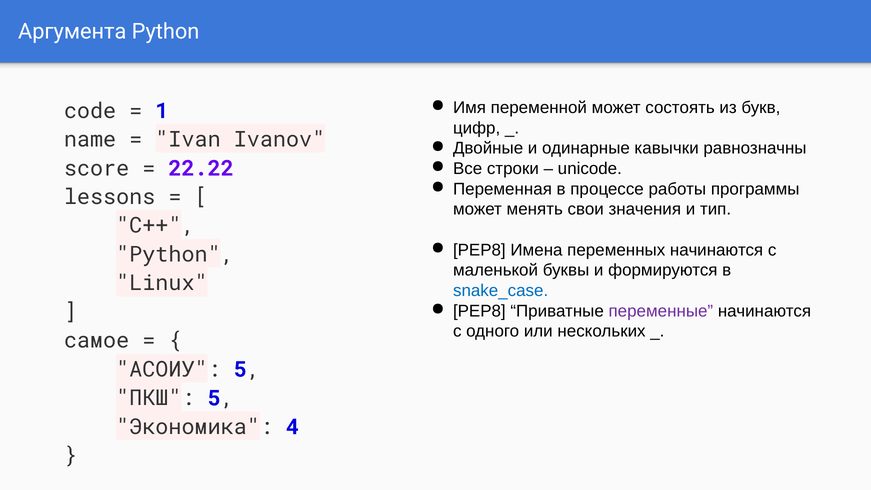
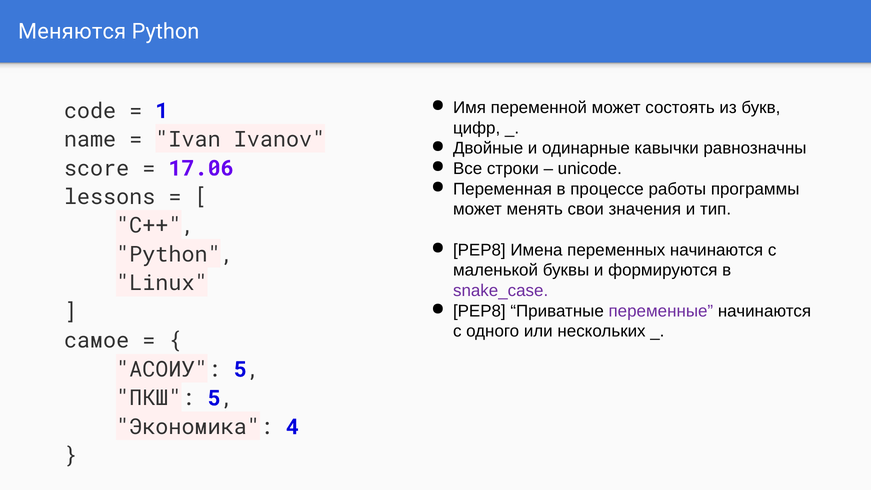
Аргумента: Аргумента -> Меняются (72, 32)
22.22: 22.22 -> 17.06 (201, 168)
snake_case colour: blue -> purple (501, 291)
